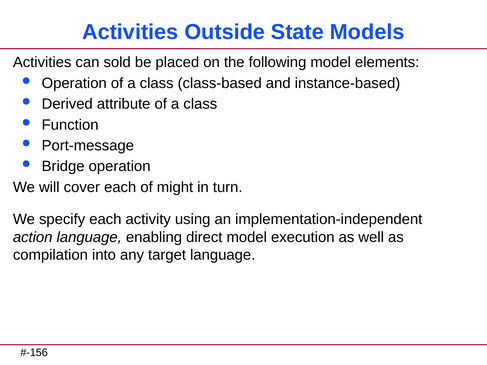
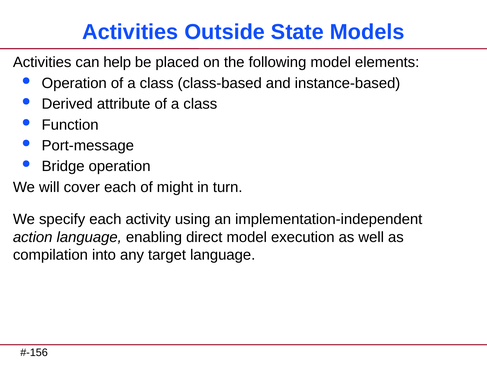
sold: sold -> help (117, 62)
